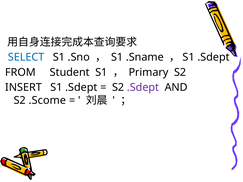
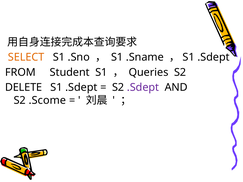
SELECT colour: blue -> orange (26, 57)
Primary: Primary -> Queries (149, 72)
INSERT: INSERT -> DELETE (24, 88)
